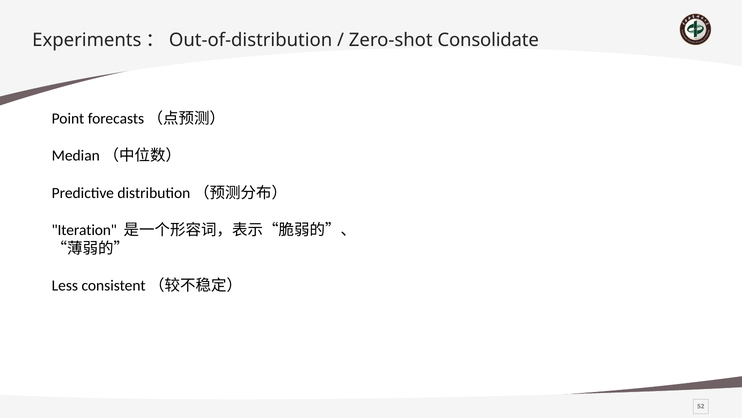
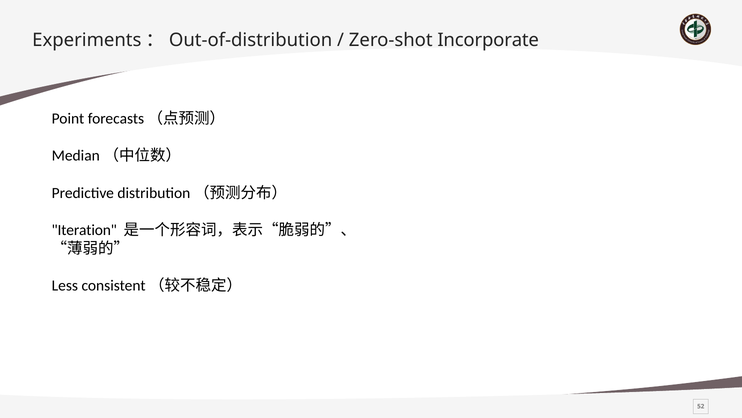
Consolidate: Consolidate -> Incorporate (488, 40)
